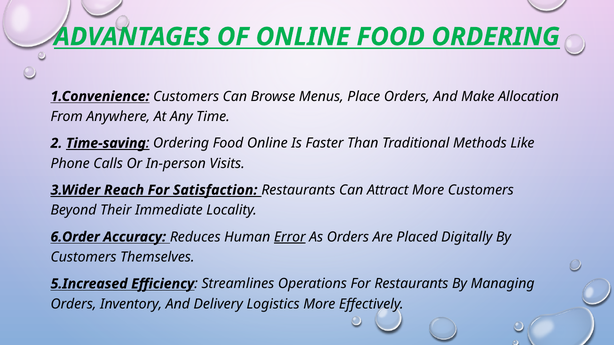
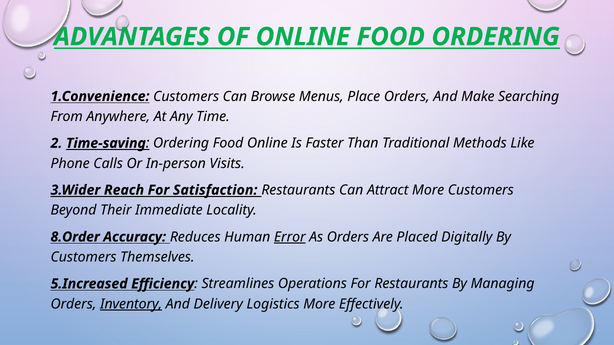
Allocation: Allocation -> Searching (529, 96)
6.Order: 6.Order -> 8.Order (75, 237)
Inventory underline: none -> present (131, 304)
